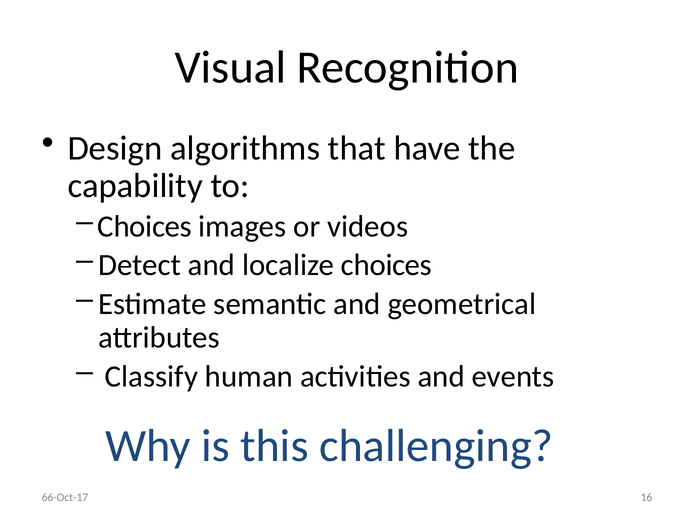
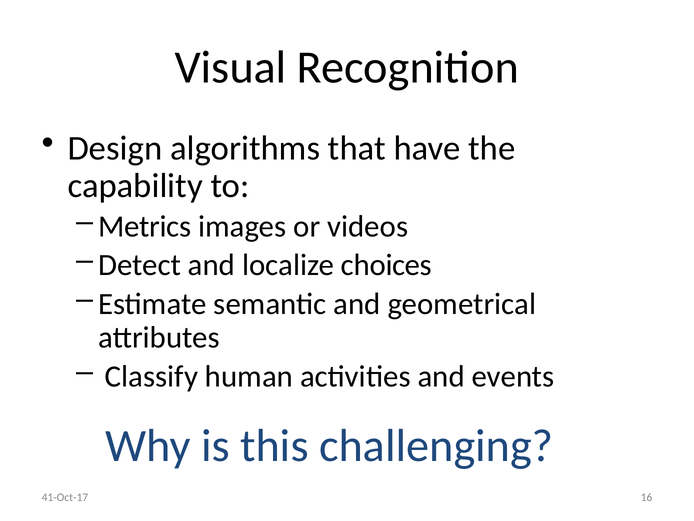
Choices: Choices -> Metrics (145, 226)
66-Oct-17: 66-Oct-17 -> 41-Oct-17 (65, 497)
